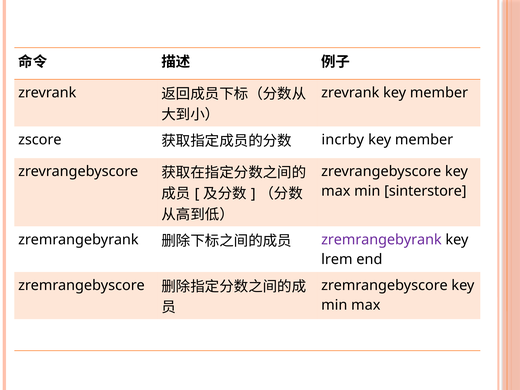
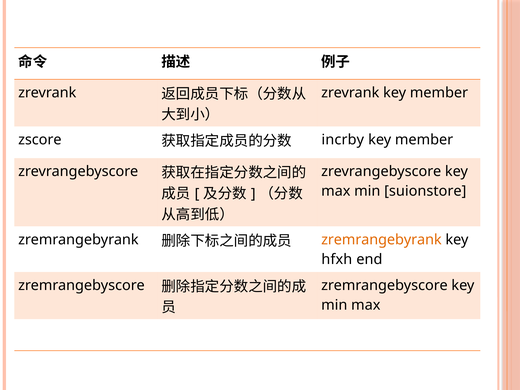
sinterstore: sinterstore -> suionstore (425, 191)
zremrangebyrank colour: purple -> orange (381, 240)
lrem: lrem -> hfxh (337, 259)
